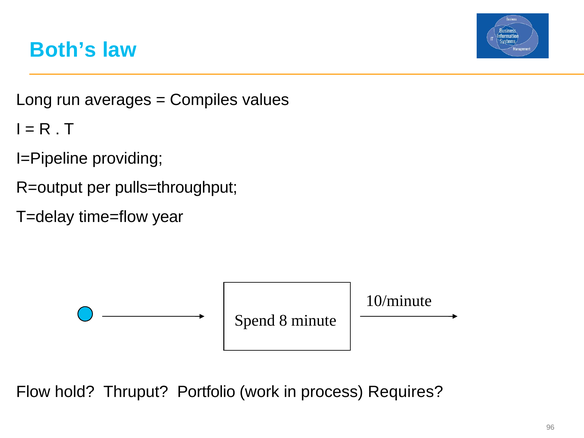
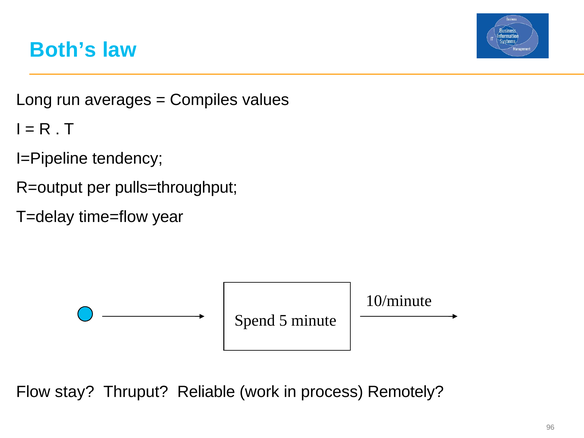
providing: providing -> tendency (128, 158)
8: 8 -> 5 (283, 320)
hold: hold -> stay (75, 392)
Portfolio: Portfolio -> Reliable (206, 392)
Requires: Requires -> Remotely (406, 392)
